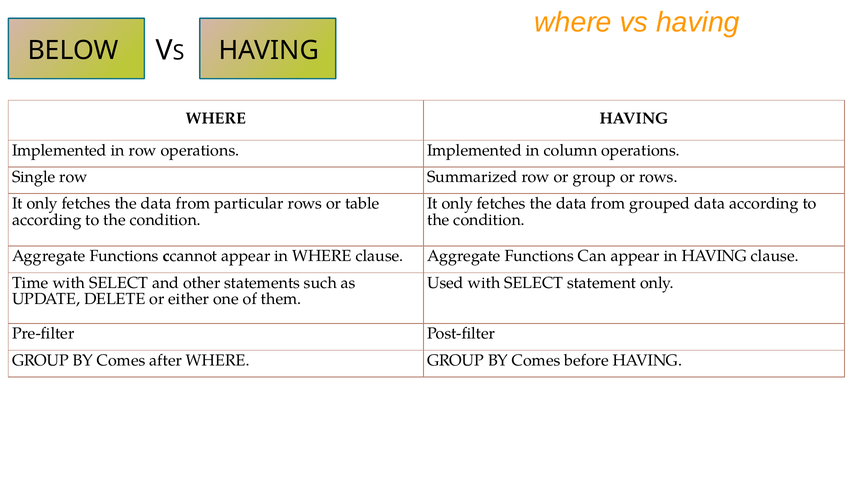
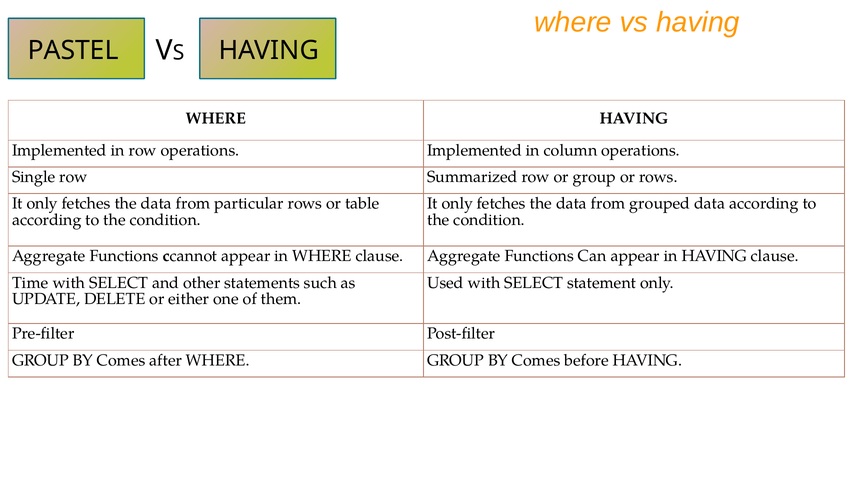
BELOW: BELOW -> PASTEL (73, 51)
